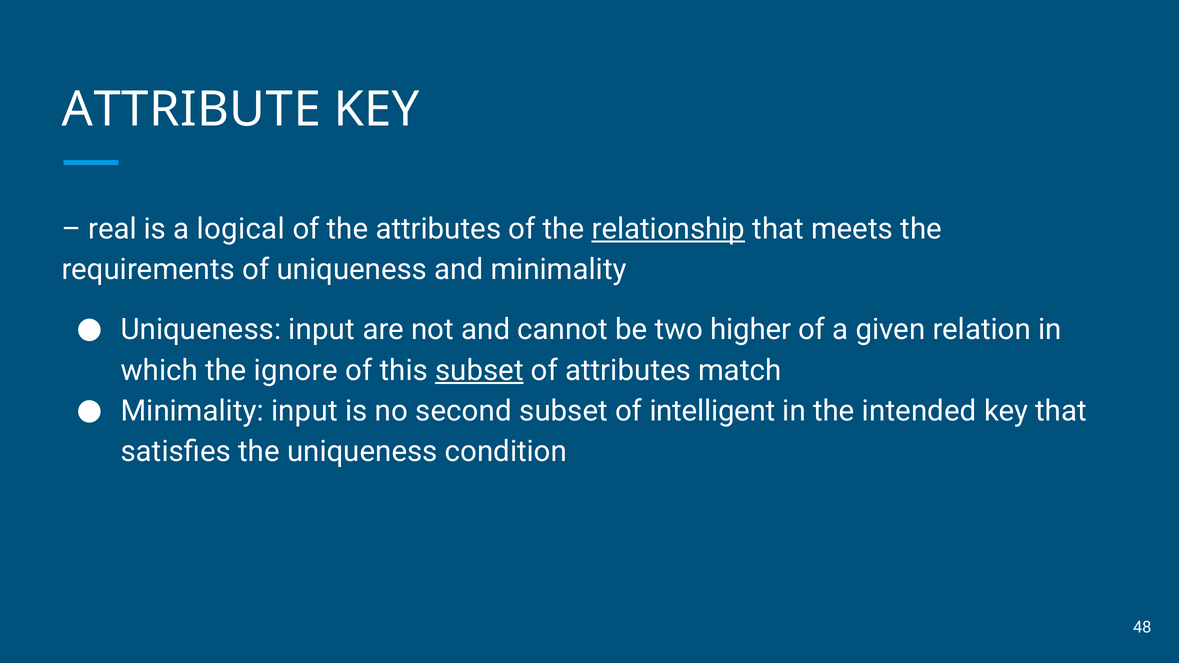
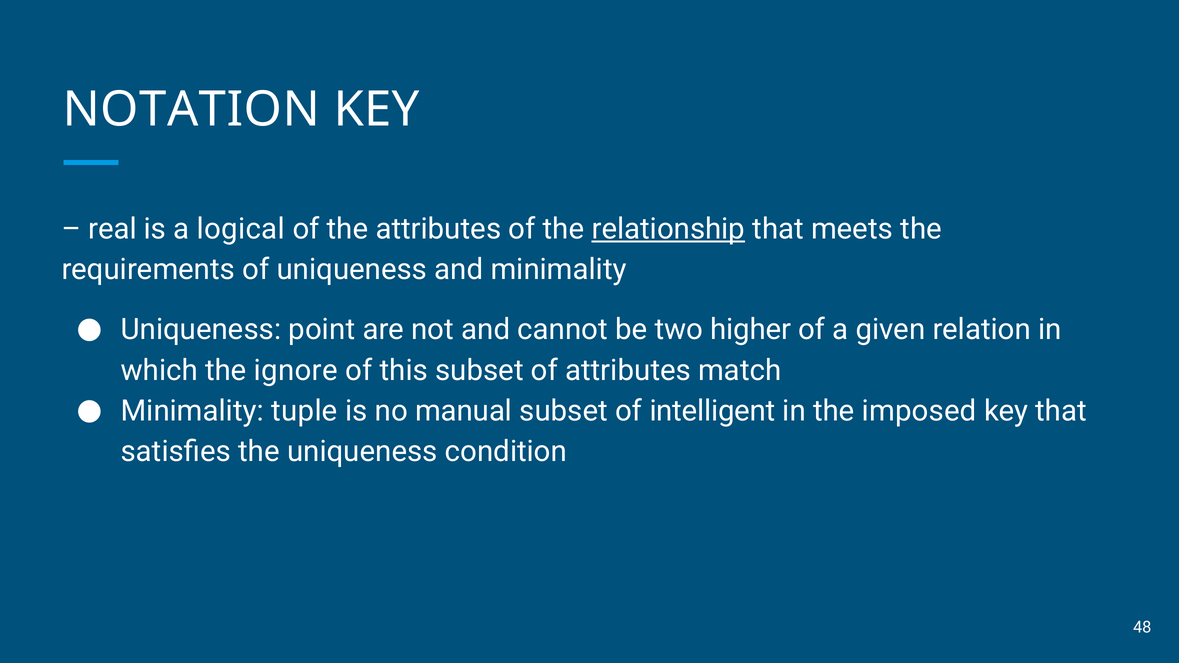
ATTRIBUTE: ATTRIBUTE -> NOTATION (191, 110)
Uniqueness input: input -> point (322, 330)
subset underline: present -> none (479, 371)
Minimality input: input -> tuple (304, 411)
second: second -> manual (464, 411)
intended: intended -> imposed (919, 411)
